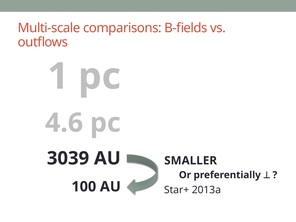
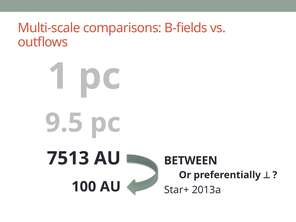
4.6: 4.6 -> 9.5 (64, 123)
3039: 3039 -> 7513 (68, 158)
SMALLER: SMALLER -> BETWEEN (191, 161)
